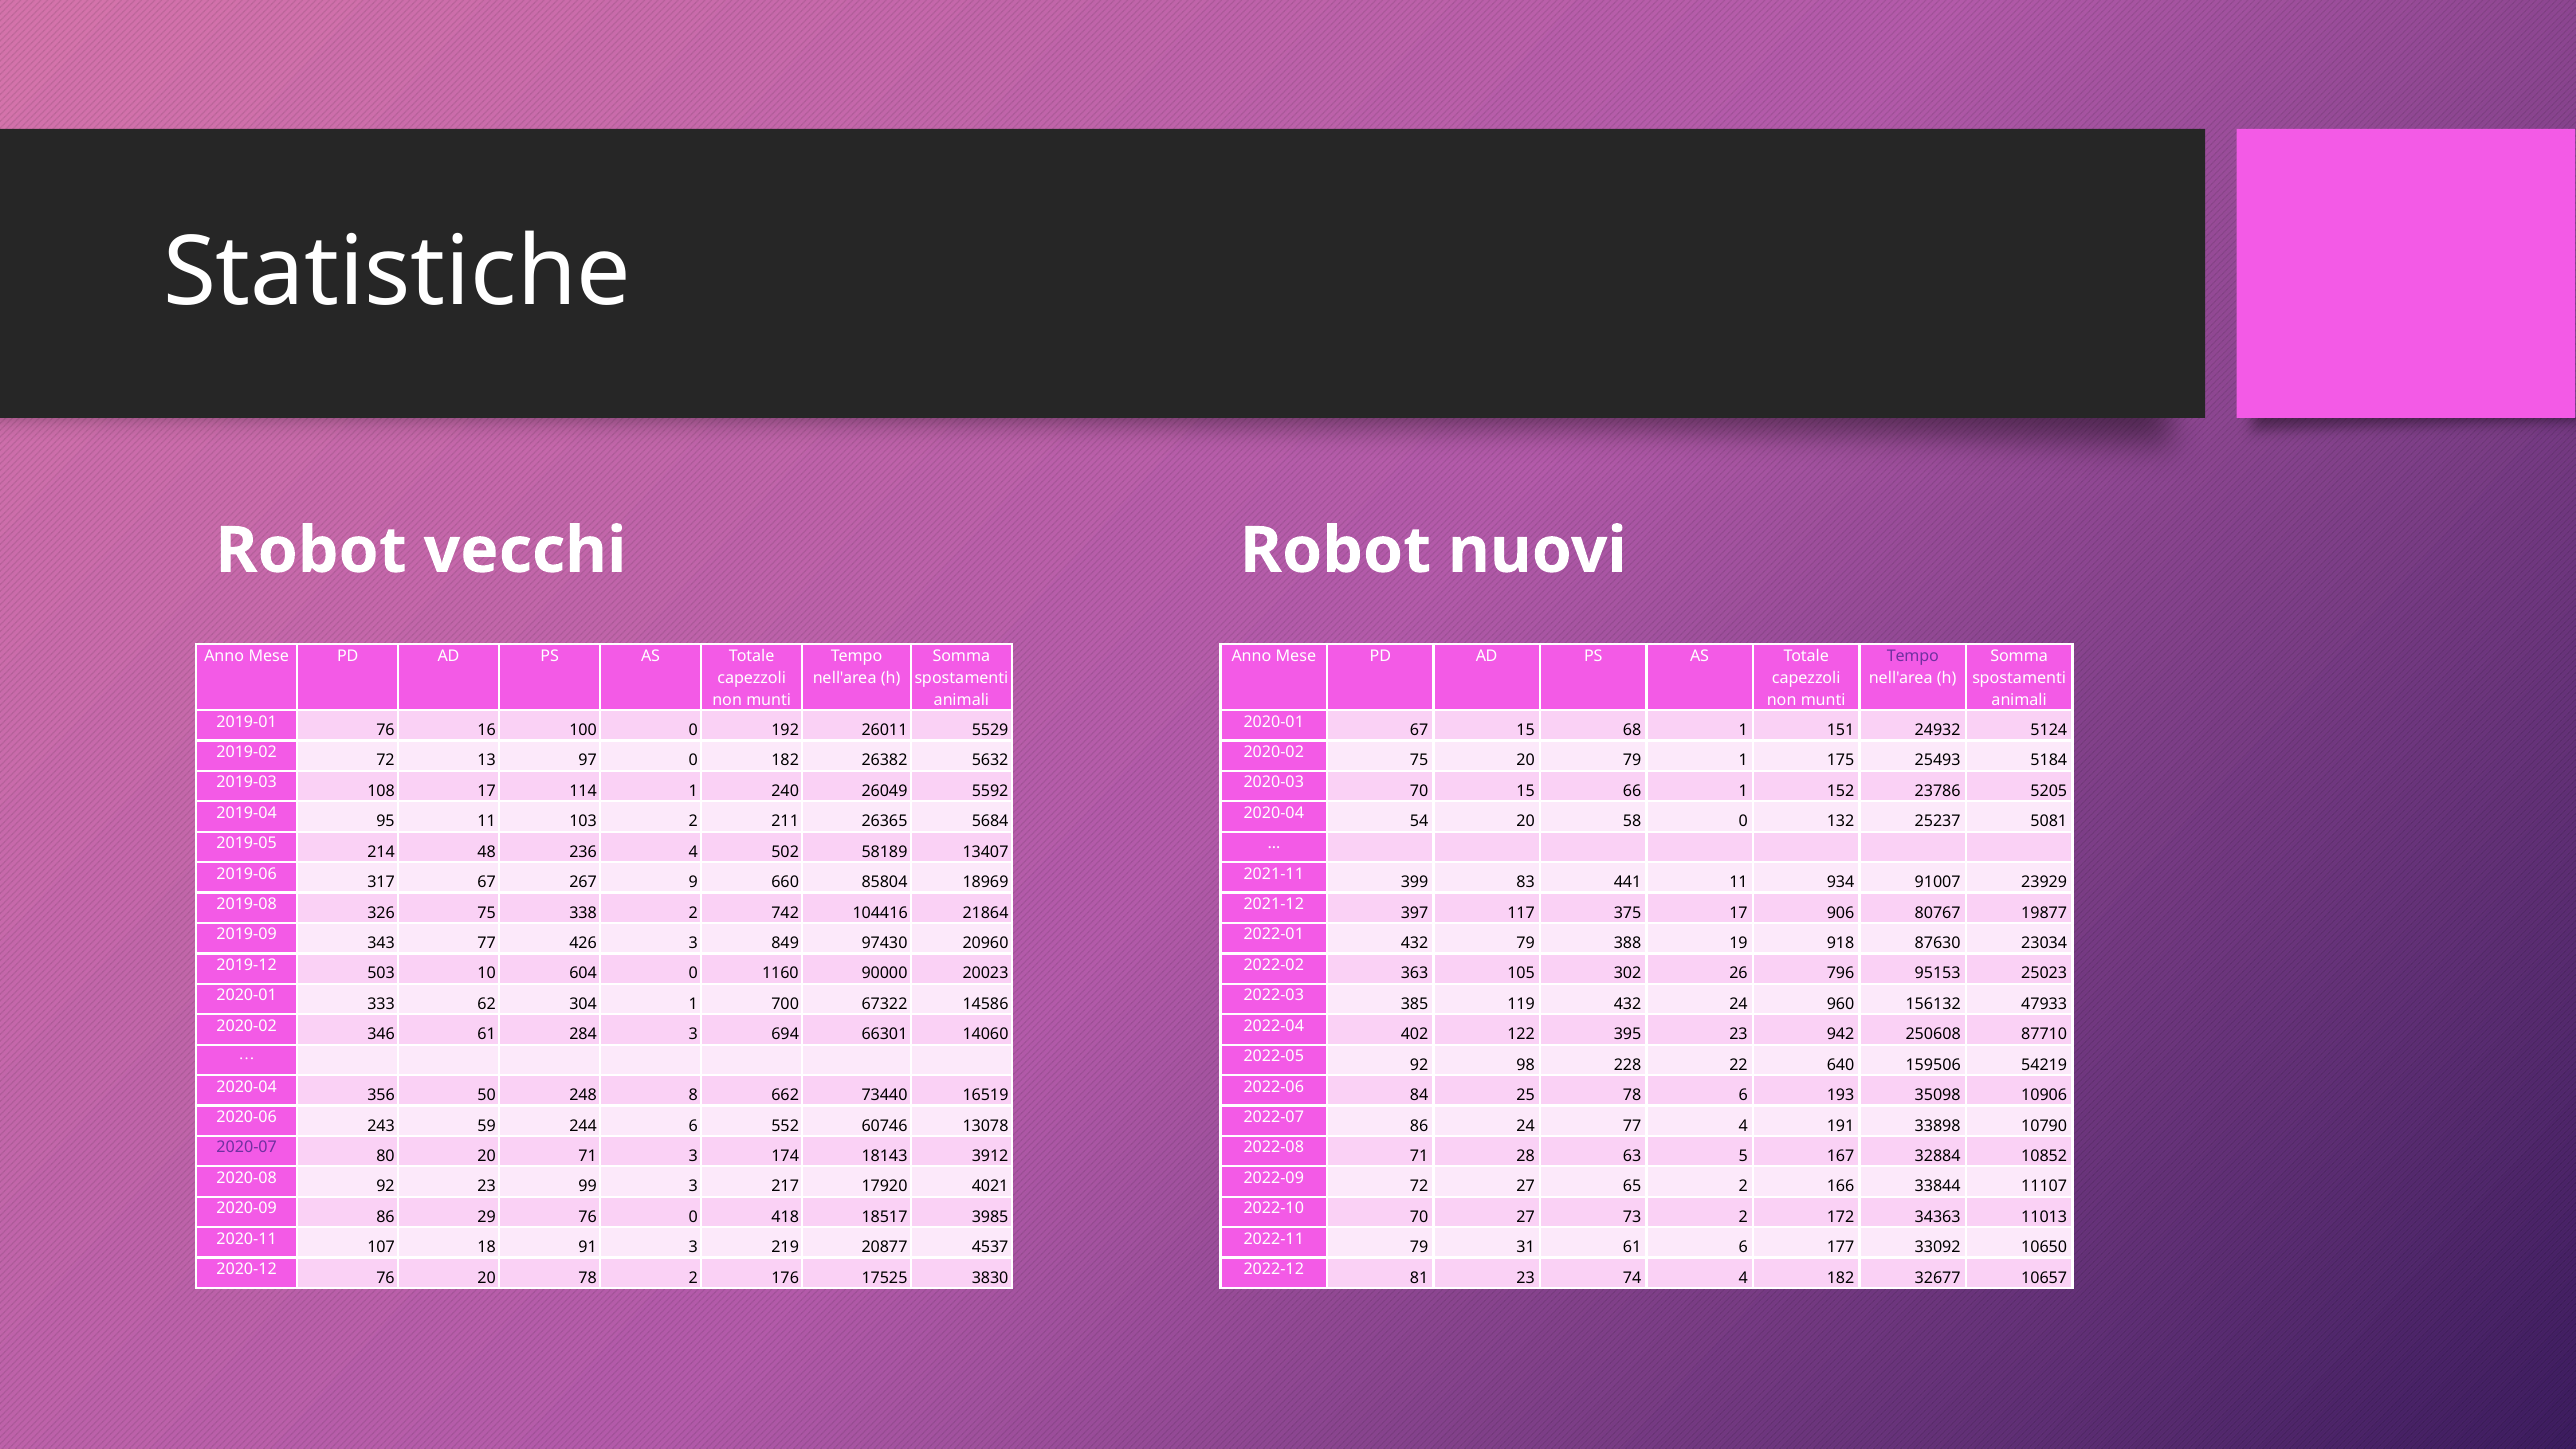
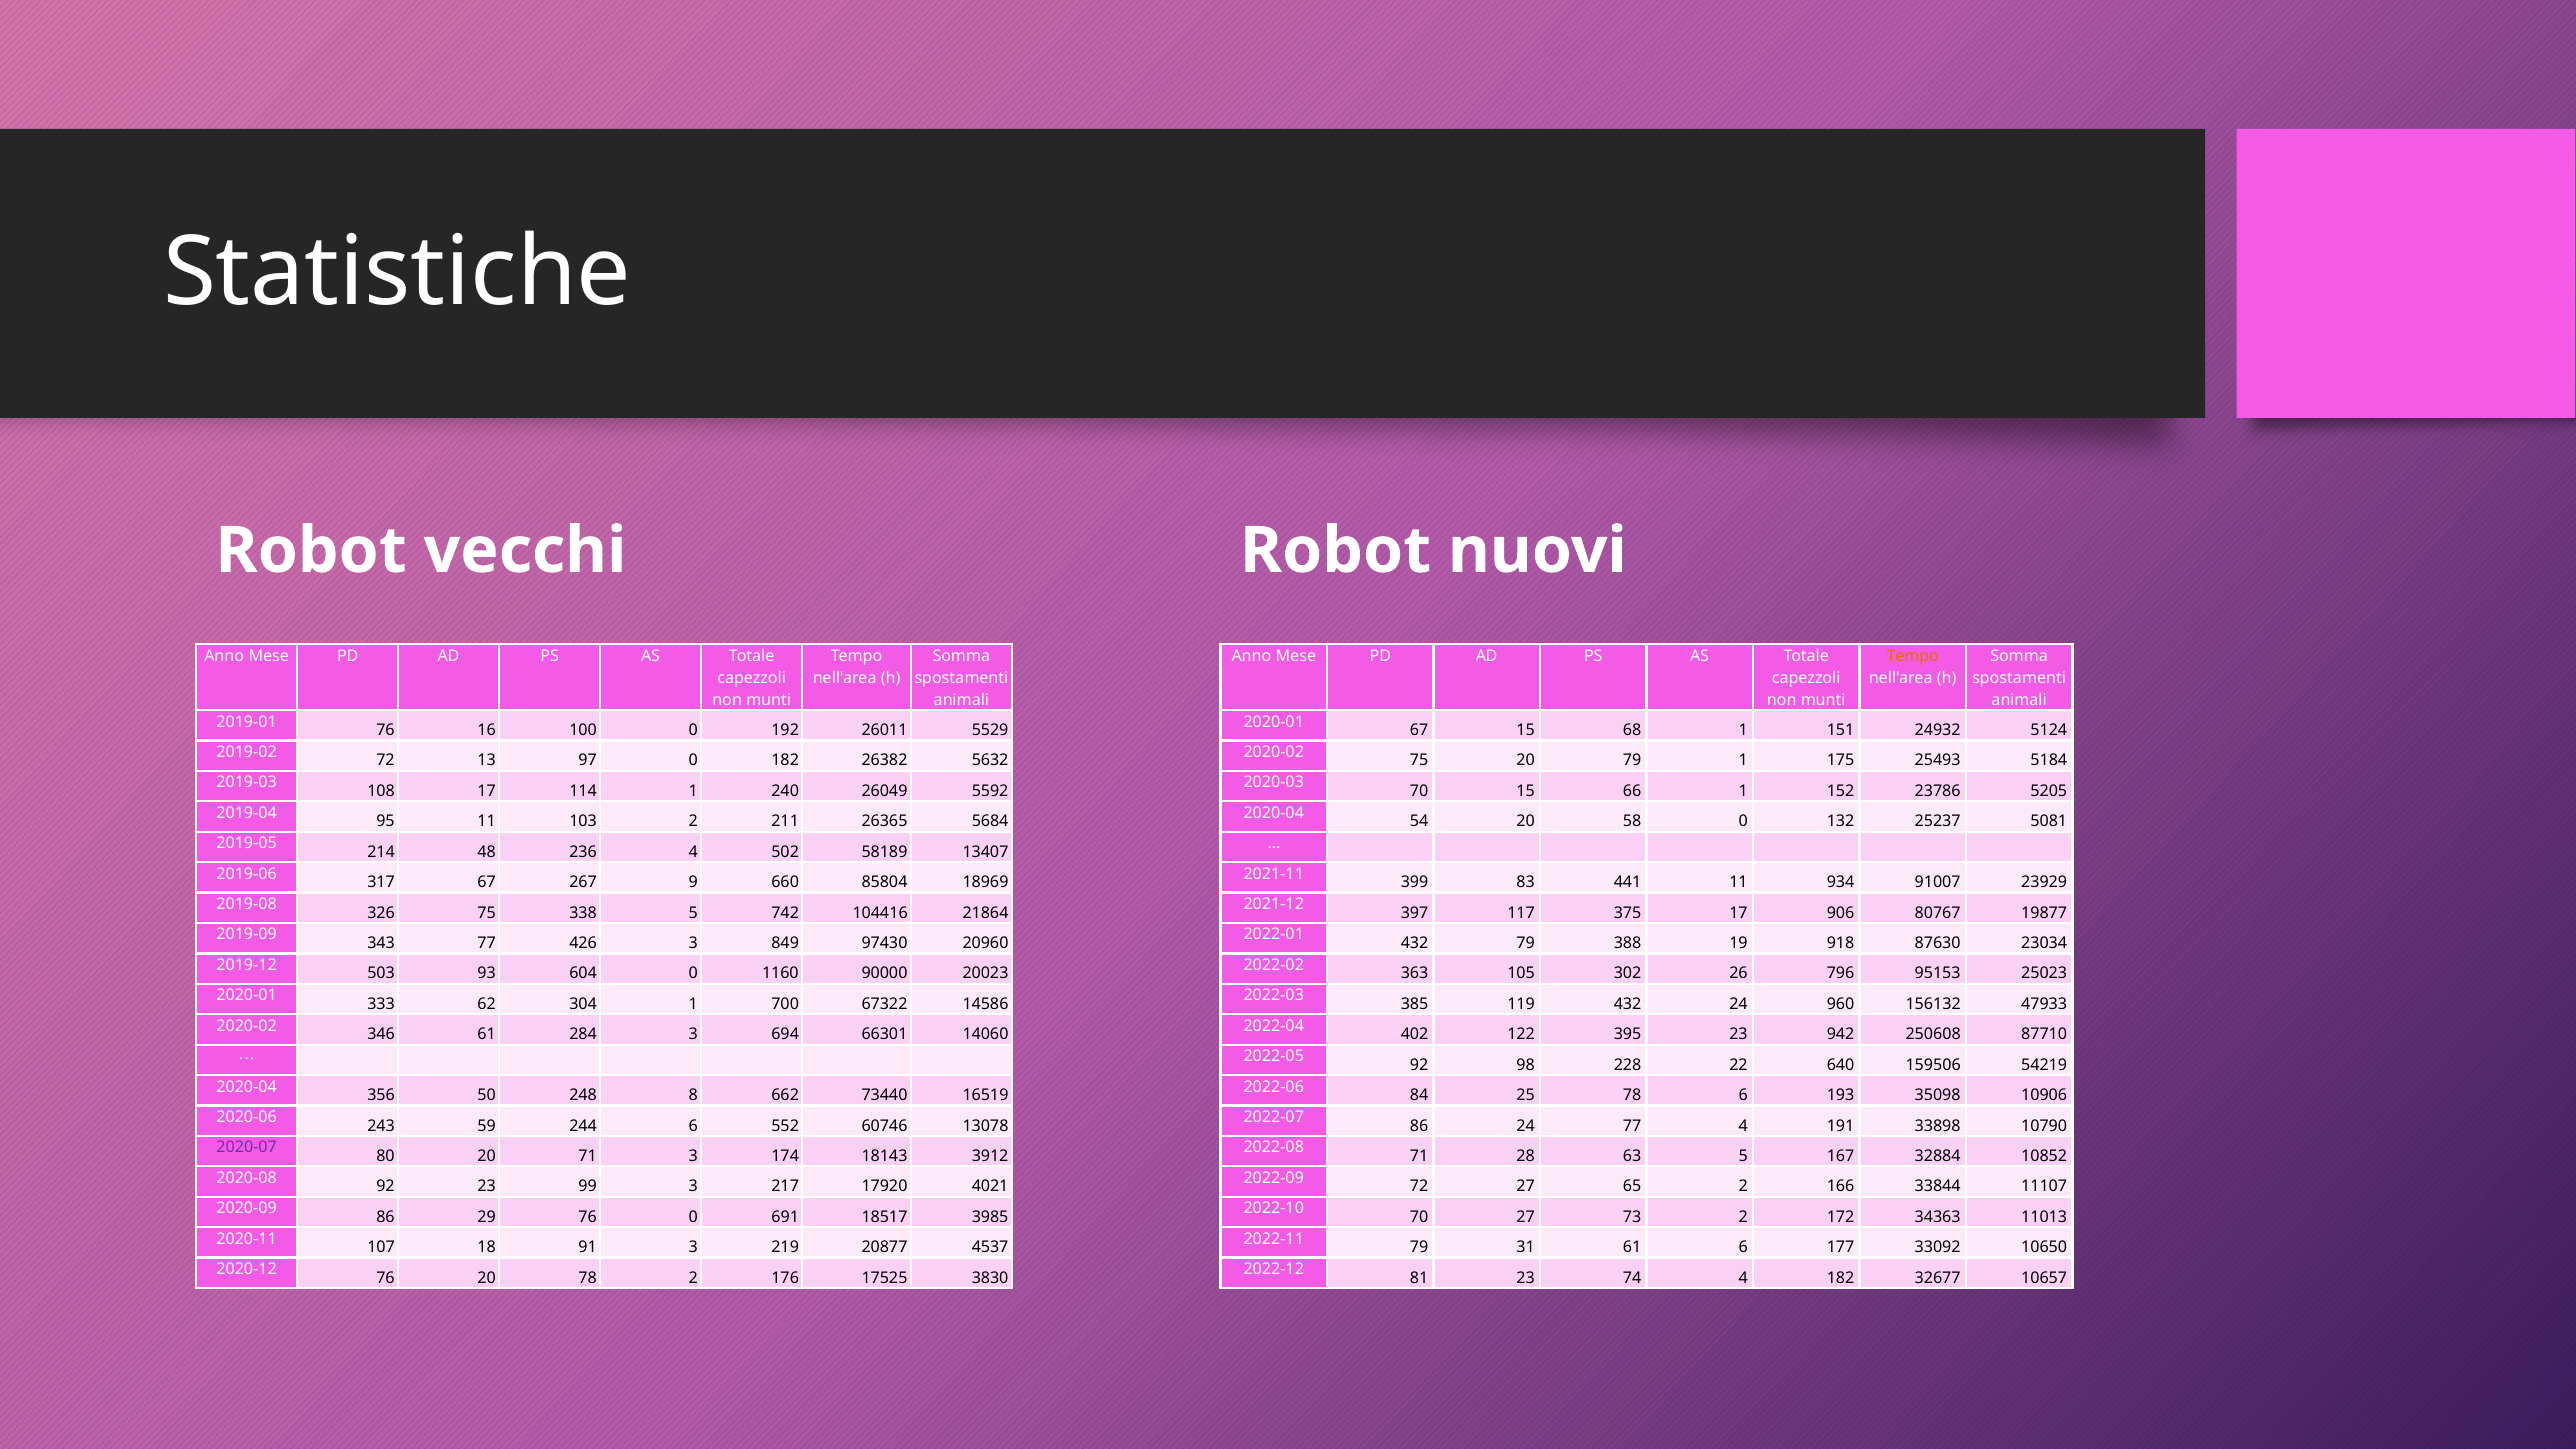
Tempo colour: purple -> orange (1913, 656)
338 2: 2 -> 5 (693, 913)
10: 10 -> 93 (487, 974)
418: 418 -> 691 (785, 1217)
